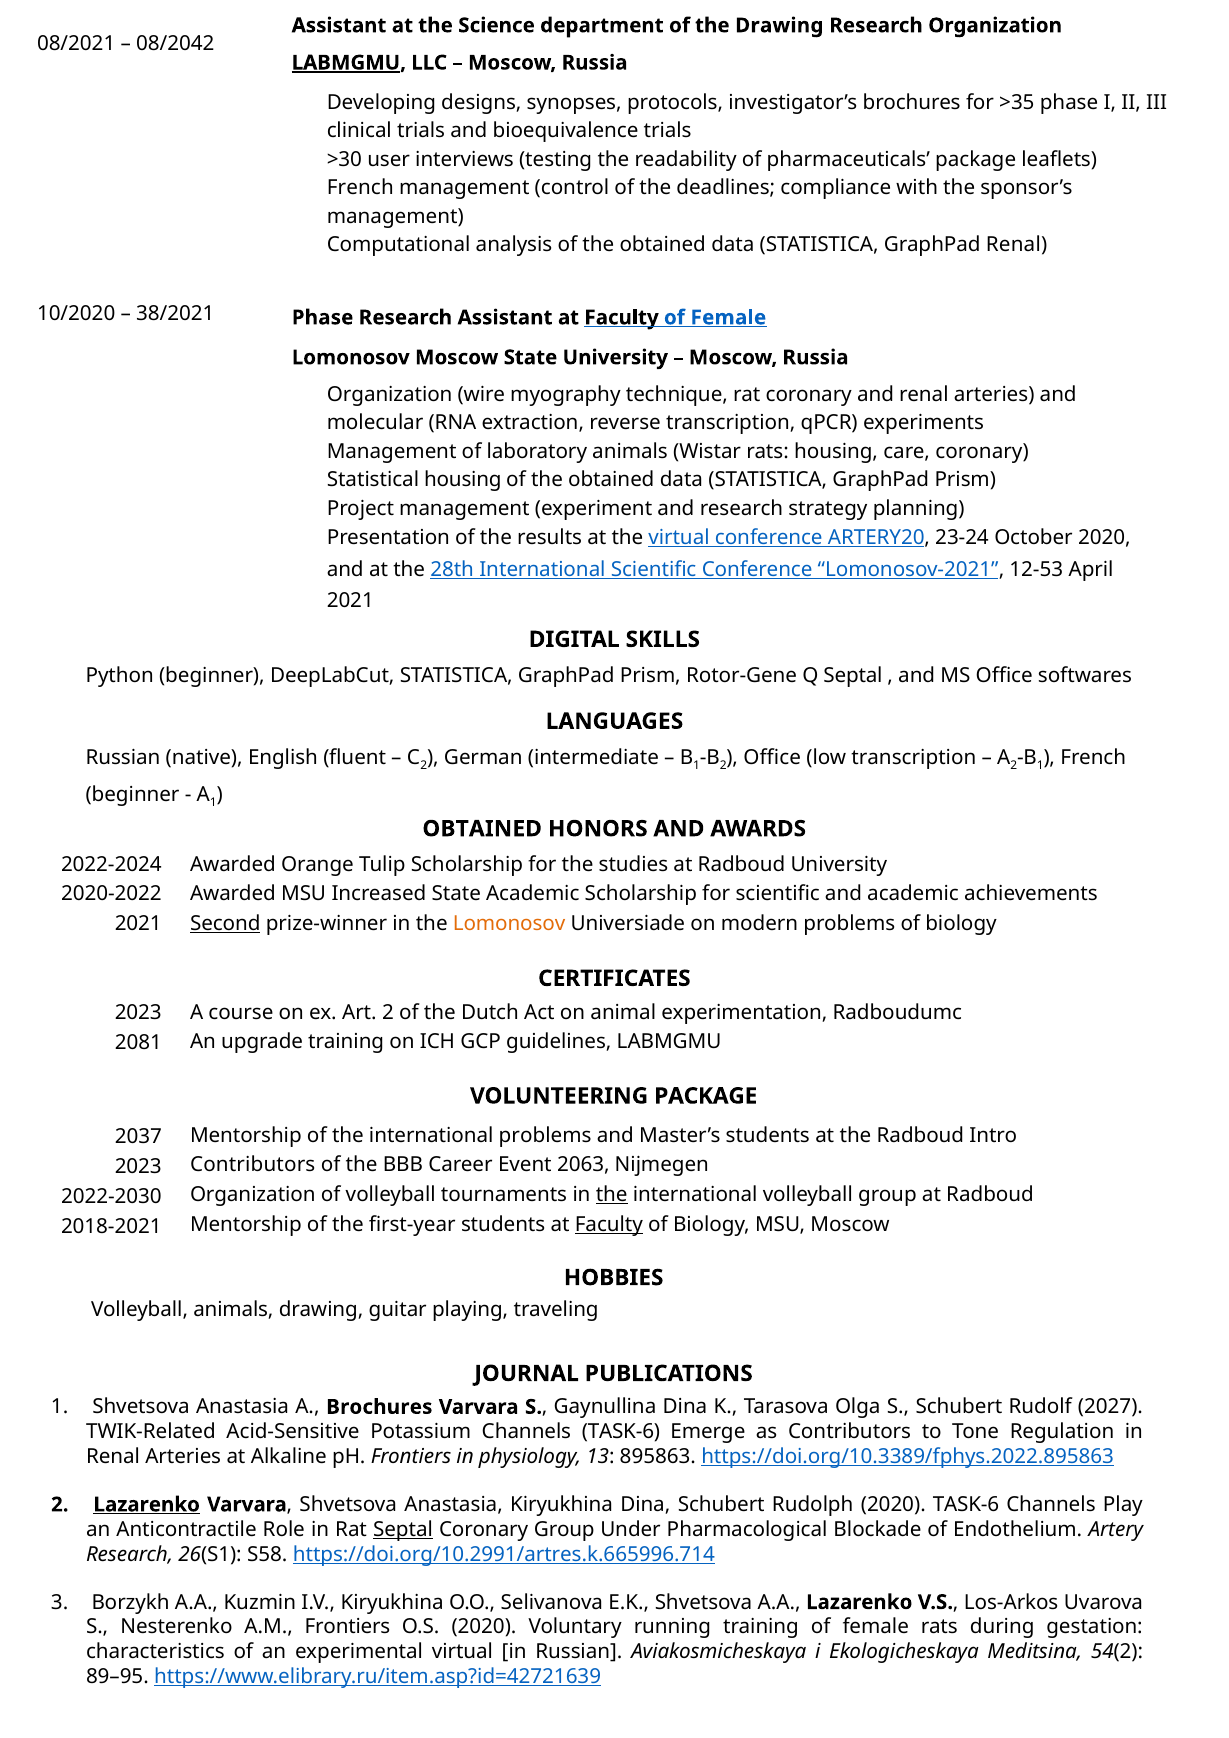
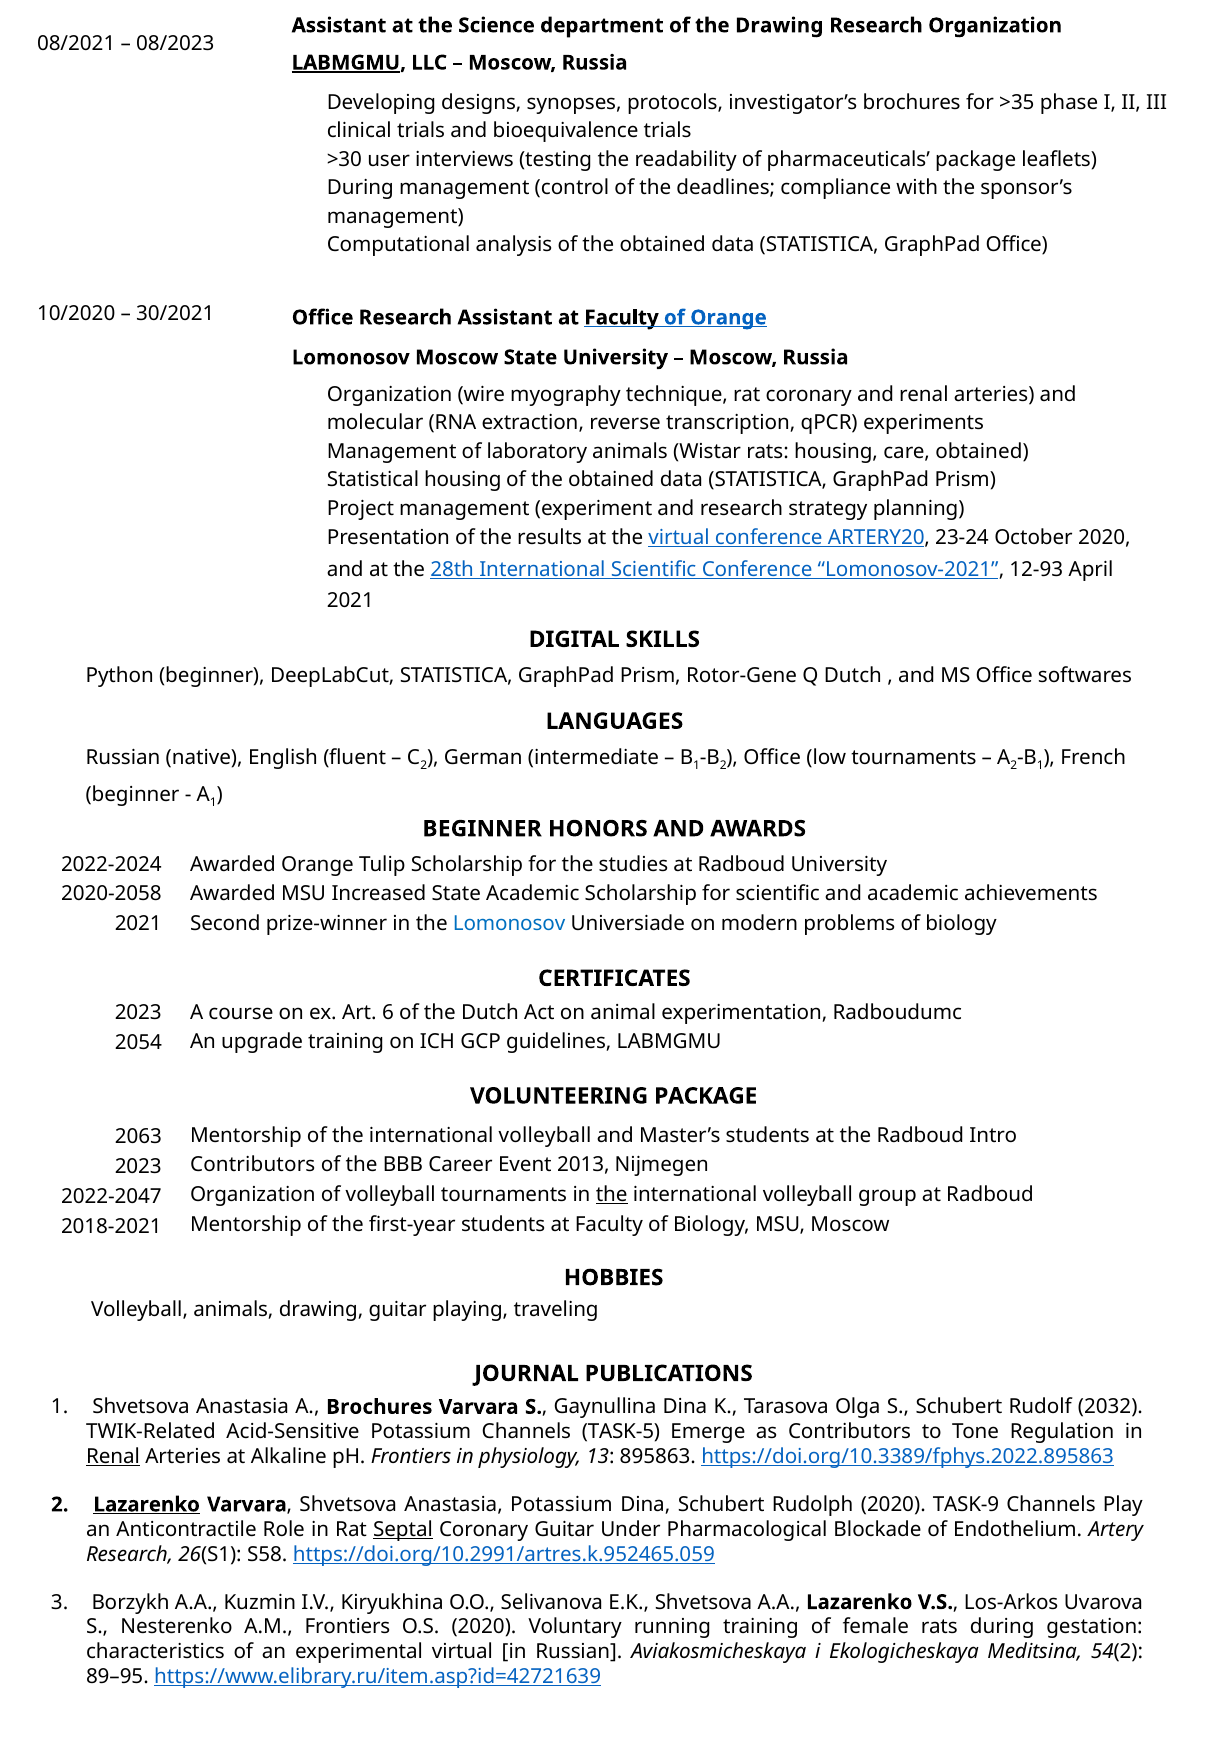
08/2042: 08/2042 -> 08/2023 (175, 44)
French: French -> During (360, 188)
GraphPad Renal: Renal -> Office (1017, 245)
38/2021: 38/2021 -> 30/2021 (175, 313)
Phase: Phase -> Office (323, 318)
Female: Female -> Orange (728, 318)
care coronary: coronary -> obtained (982, 451)
12-53: 12-53 -> 12-93 (1036, 569)
Q Septal: Septal -> Dutch (853, 676)
low transcription: transcription -> tournaments (914, 758)
OBTAINED: OBTAINED -> BEGINNER (482, 829)
2020-2022: 2020-2022 -> 2020-2058 (111, 894)
Second underline: present -> none (225, 924)
Lomonosov colour: orange -> blue (509, 924)
Art 2: 2 -> 6 (388, 1013)
2081: 2081 -> 2054 (138, 1042)
of the international problems: problems -> volleyball (545, 1136)
2037: 2037 -> 2063 (138, 1137)
2063: 2063 -> 2013 (583, 1165)
2022-2030: 2022-2030 -> 2022-2047 (111, 1197)
Faculty underline: present -> none (609, 1225)
2027: 2027 -> 2032 (1110, 1407)
Channels TASK-6: TASK-6 -> TASK-5 (621, 1432)
Renal underline: none -> present (113, 1457)
Anastasia Kiryukhina: Kiryukhina -> Potassium (561, 1505)
2020 TASK-6: TASK-6 -> TASK-9 (966, 1505)
Coronary Group: Group -> Guitar (564, 1530)
https://doi.org/10.2991/artres.k.665996.714: https://doi.org/10.2991/artres.k.665996.714 -> https://doi.org/10.2991/artres.k.952465.059 (504, 1554)
